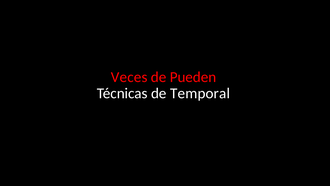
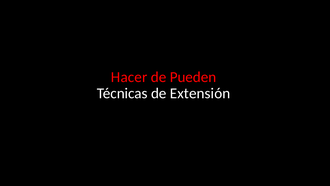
Veces: Veces -> Hacer (129, 77)
Temporal: Temporal -> Extensión (200, 93)
